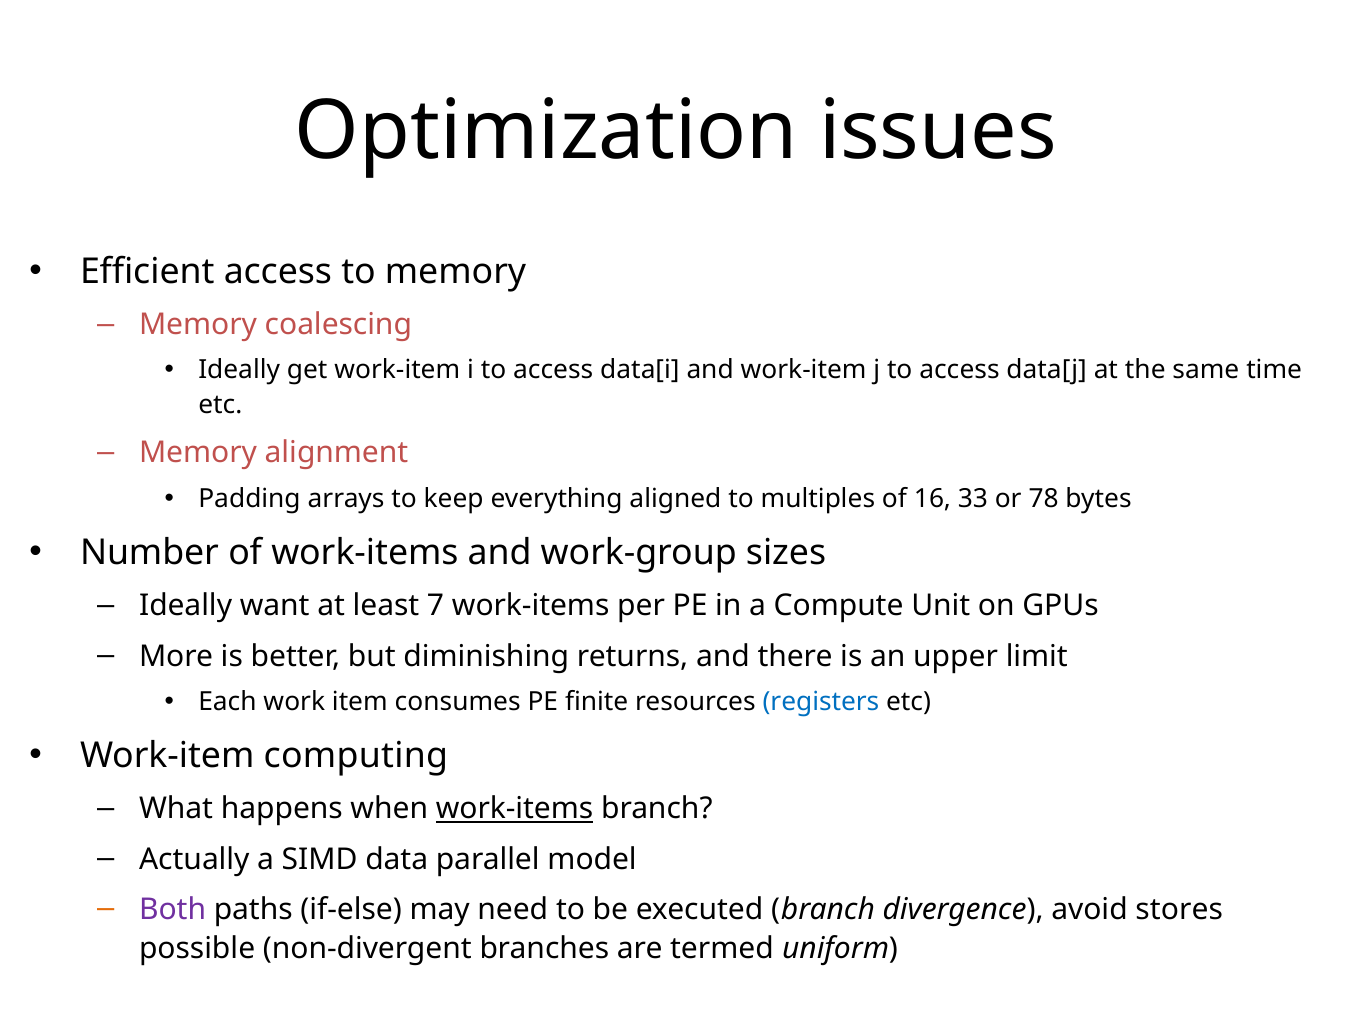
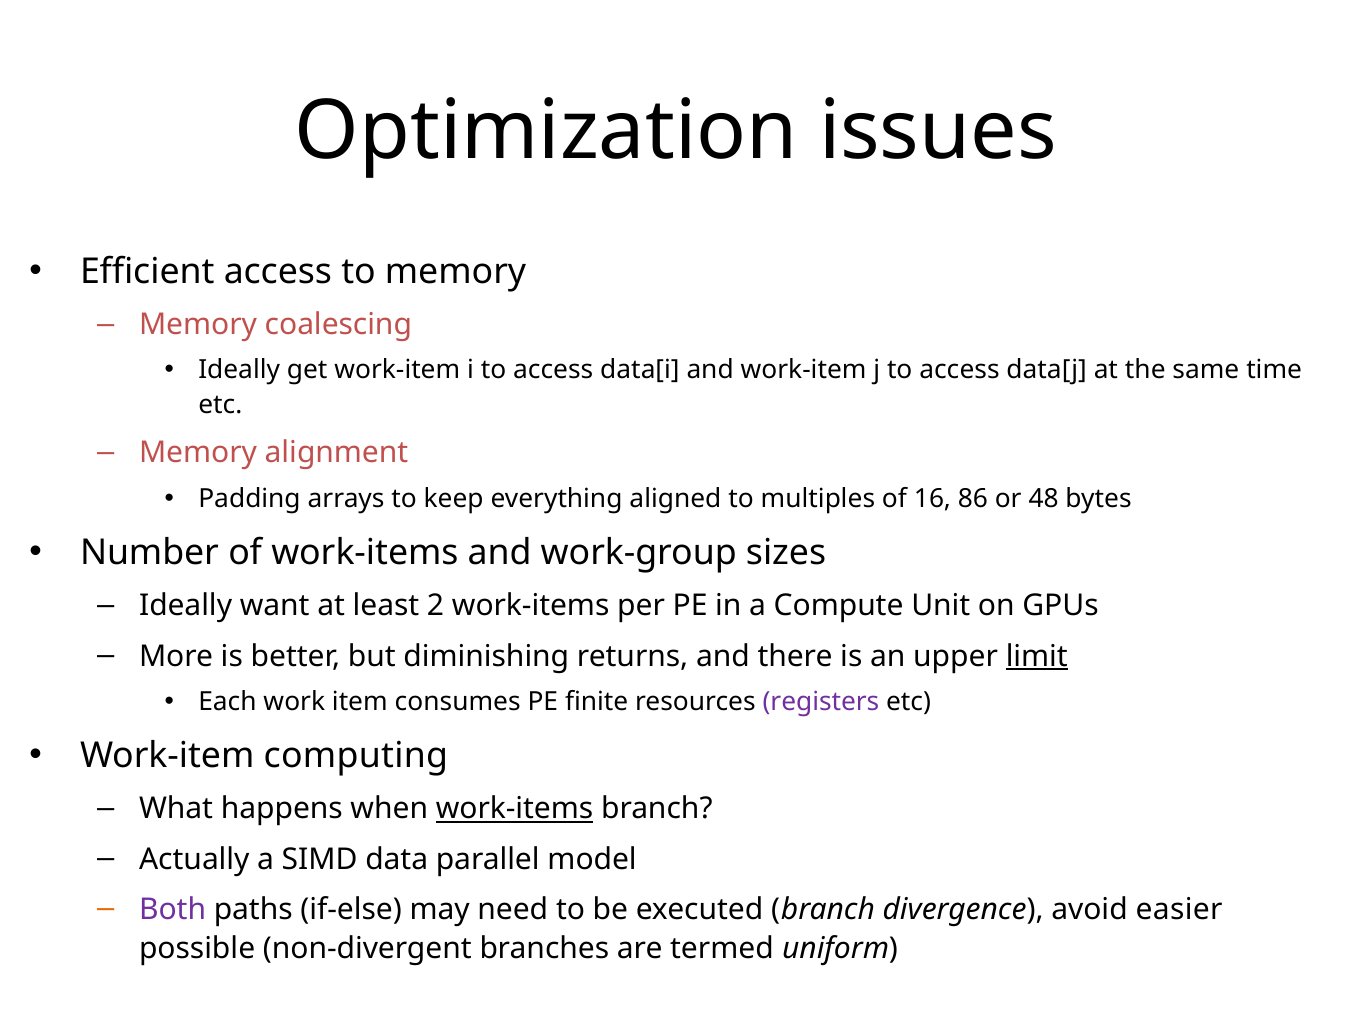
33: 33 -> 86 (973, 499)
78: 78 -> 48 (1044, 499)
7: 7 -> 2 (435, 606)
limit underline: none -> present (1037, 657)
registers colour: blue -> purple (821, 702)
stores: stores -> easier (1179, 910)
